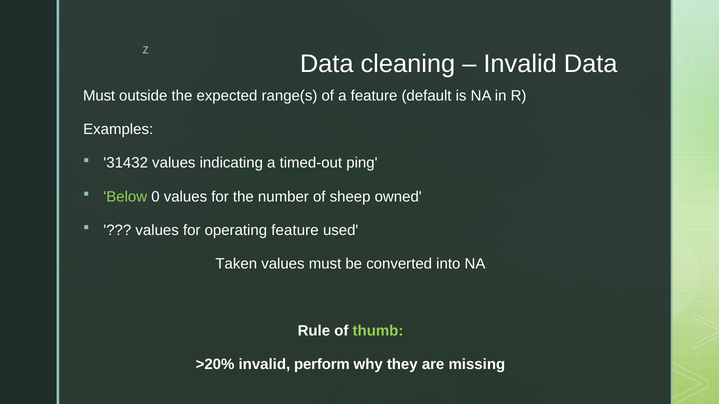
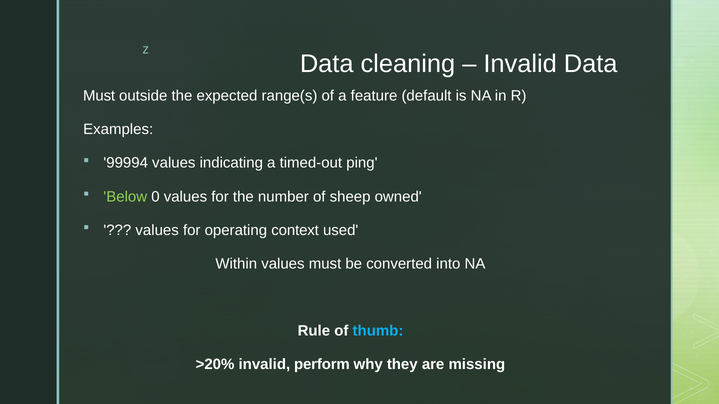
31432: 31432 -> 99994 (126, 163)
operating feature: feature -> context (295, 230)
Taken: Taken -> Within (236, 264)
thumb colour: light green -> light blue (378, 331)
